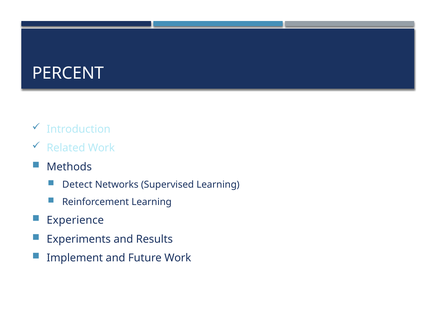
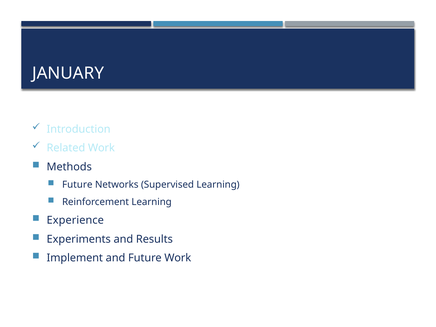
PERCENT: PERCENT -> JANUARY (68, 73)
Detect: Detect -> Future (77, 185)
